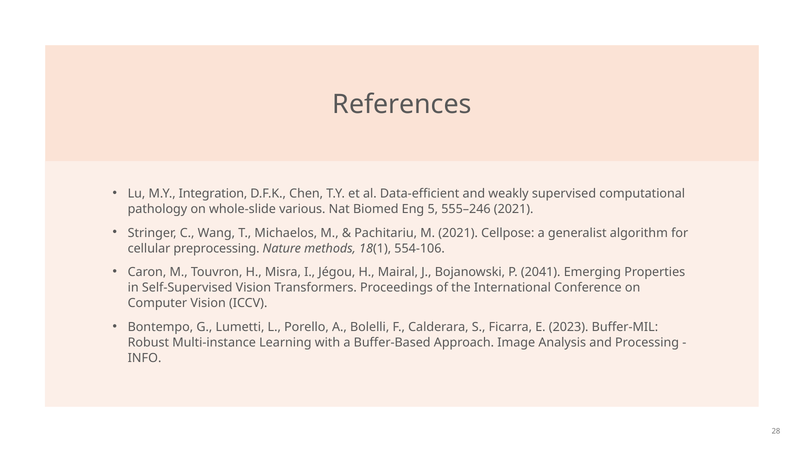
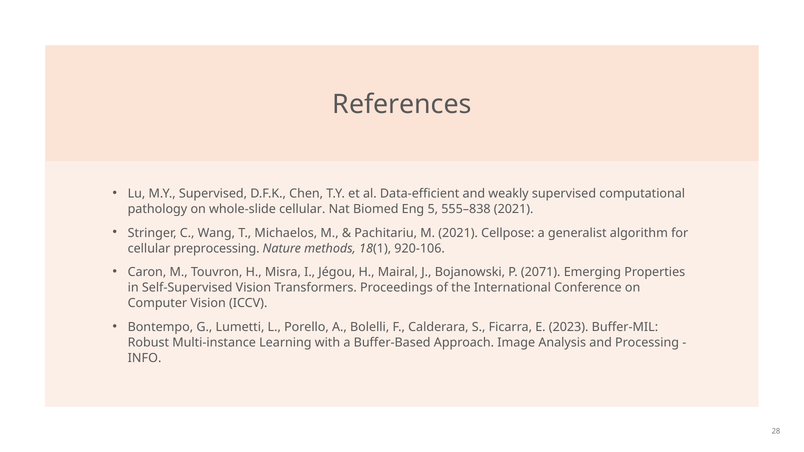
M.Y Integration: Integration -> Supervised (213, 194)
whole-slide various: various -> cellular (302, 209)
555–246: 555–246 -> 555–838 (466, 209)
554-106: 554-106 -> 920-106 (420, 249)
2041: 2041 -> 2071 (541, 272)
